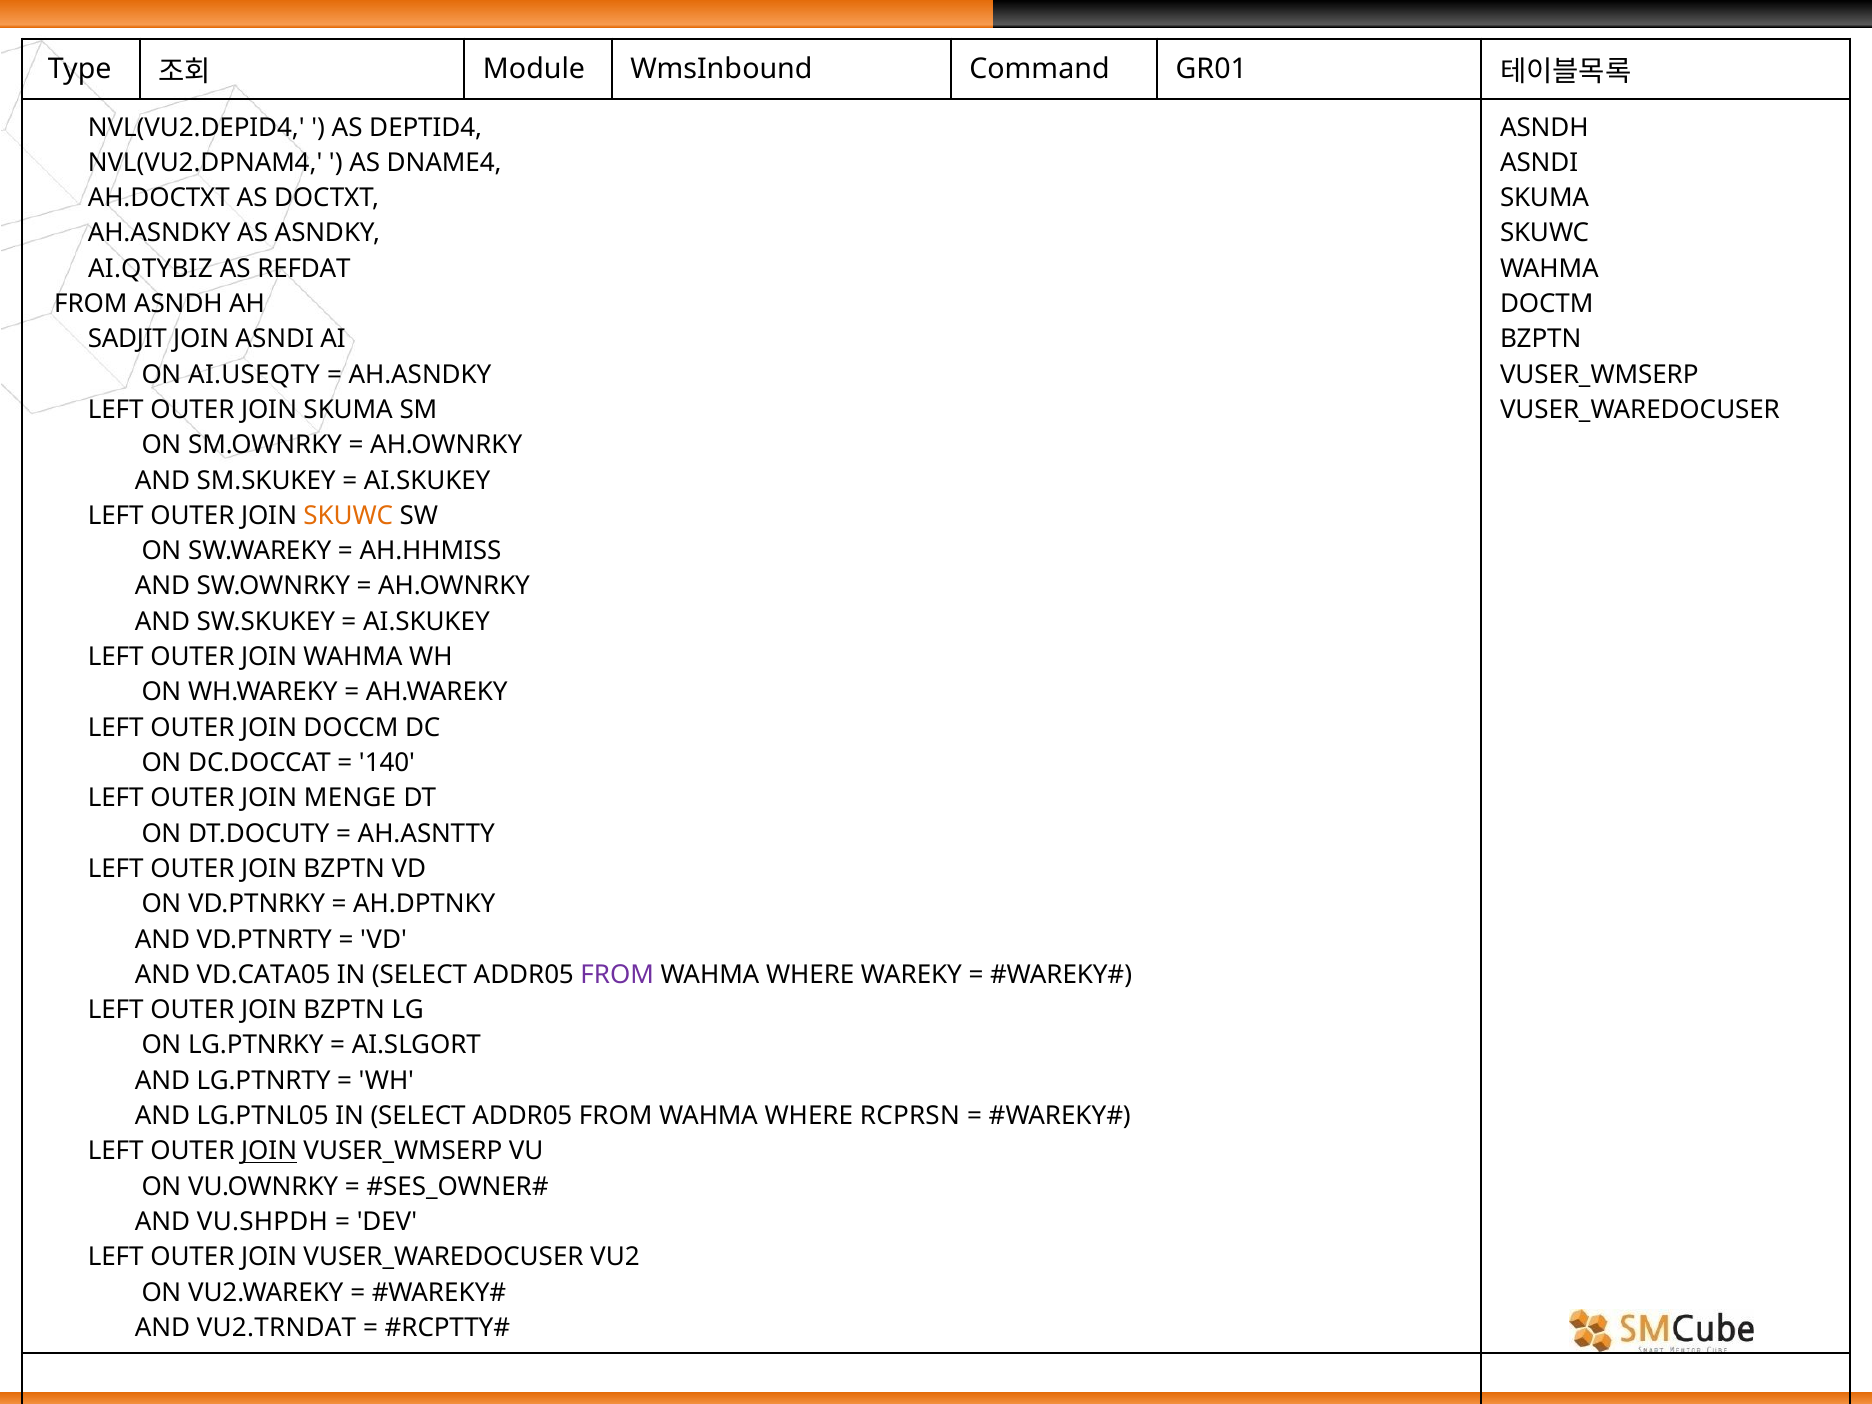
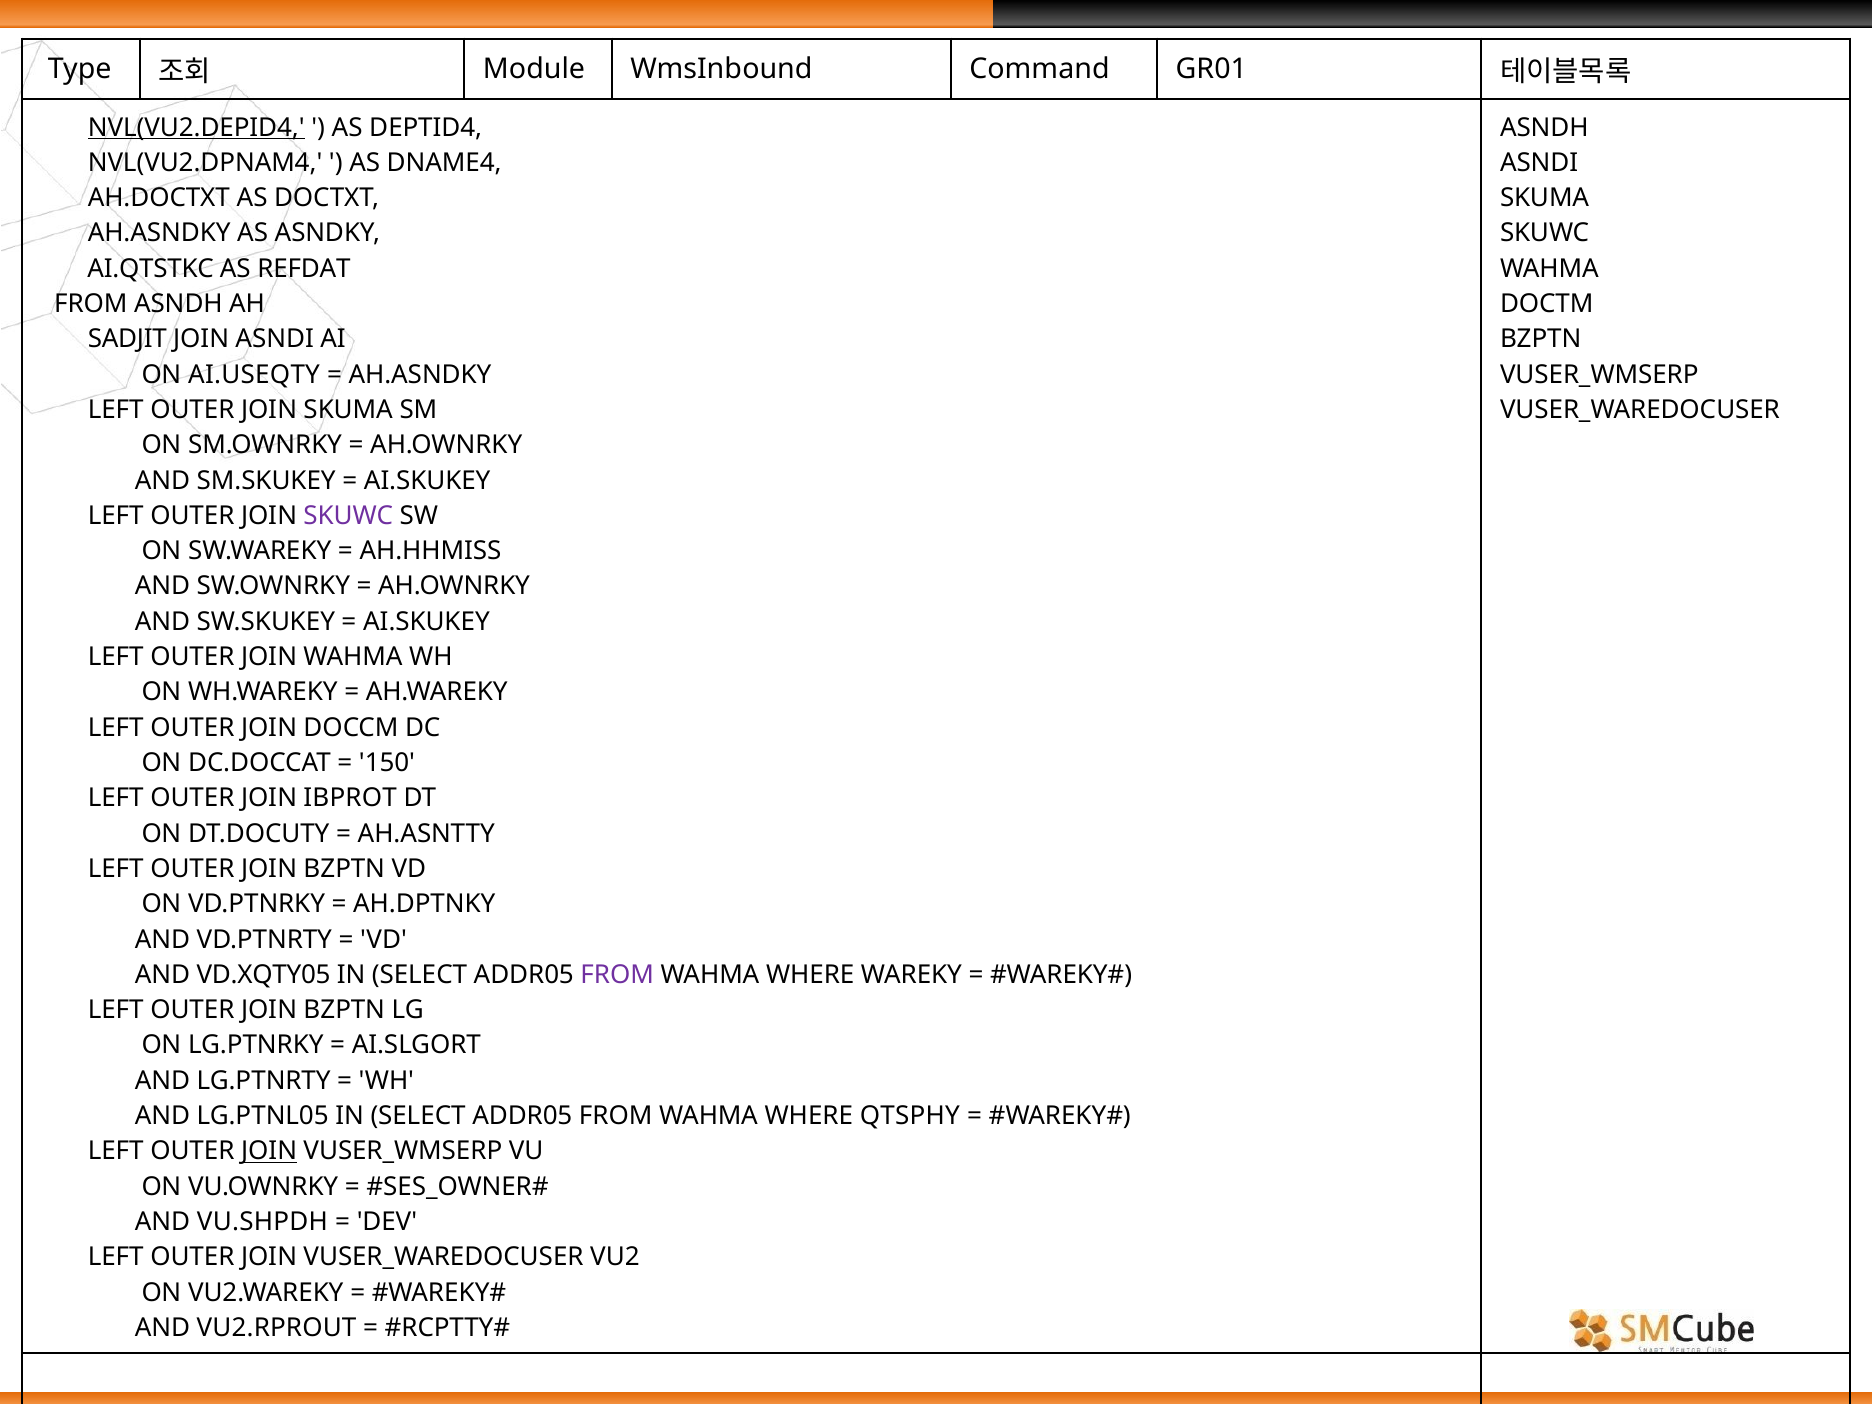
NVL(VU2.DEPID4 underline: none -> present (196, 127)
AI.QTYBIZ: AI.QTYBIZ -> AI.QTSTKC (151, 269)
SKUWC colour: orange -> purple (348, 516)
140: 140 -> 150 (387, 763)
MENGE: MENGE -> IBPROT (350, 798)
VD.CATA05: VD.CATA05 -> VD.XQTY05 (264, 975)
RCPRSN: RCPRSN -> QTSPHY (910, 1116)
VU2.TRNDAT: VU2.TRNDAT -> VU2.RPROUT (277, 1328)
